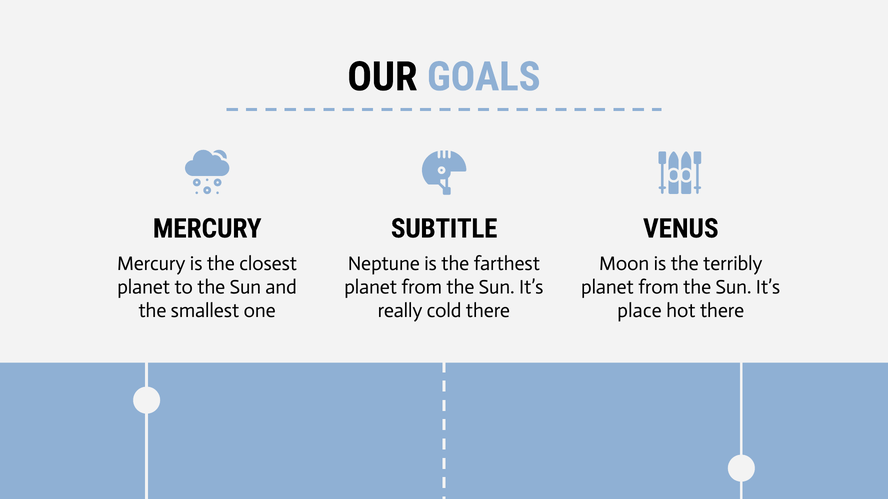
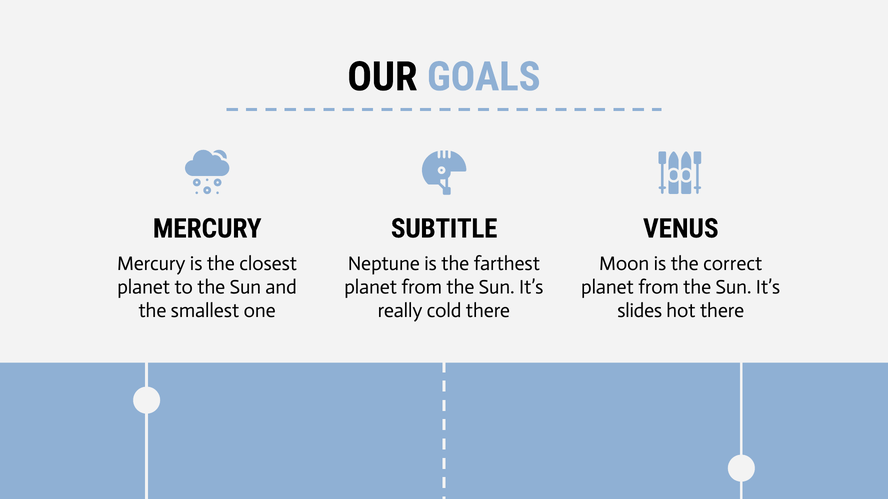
terribly: terribly -> correct (733, 264)
place: place -> slides (640, 311)
